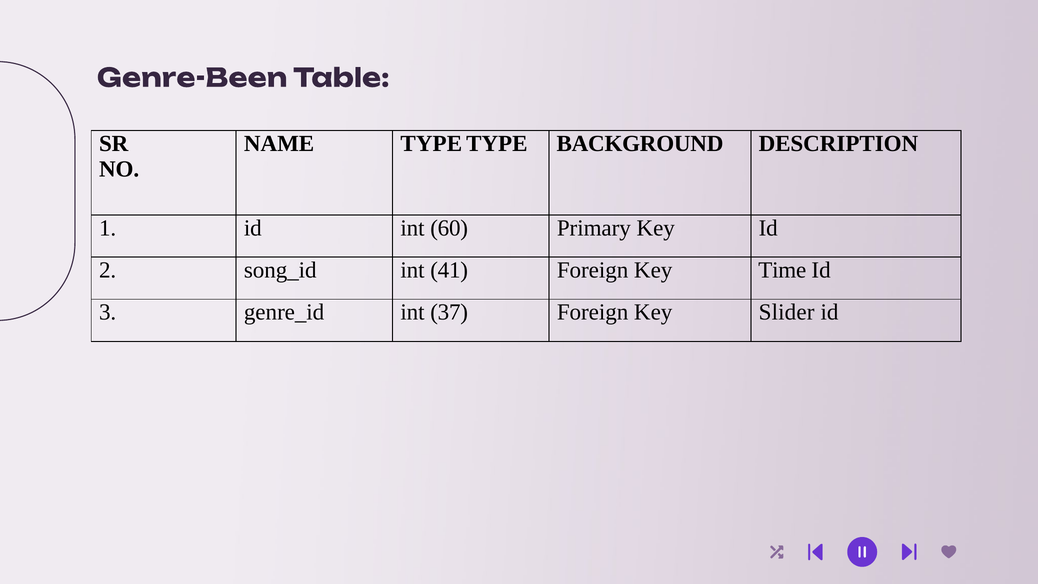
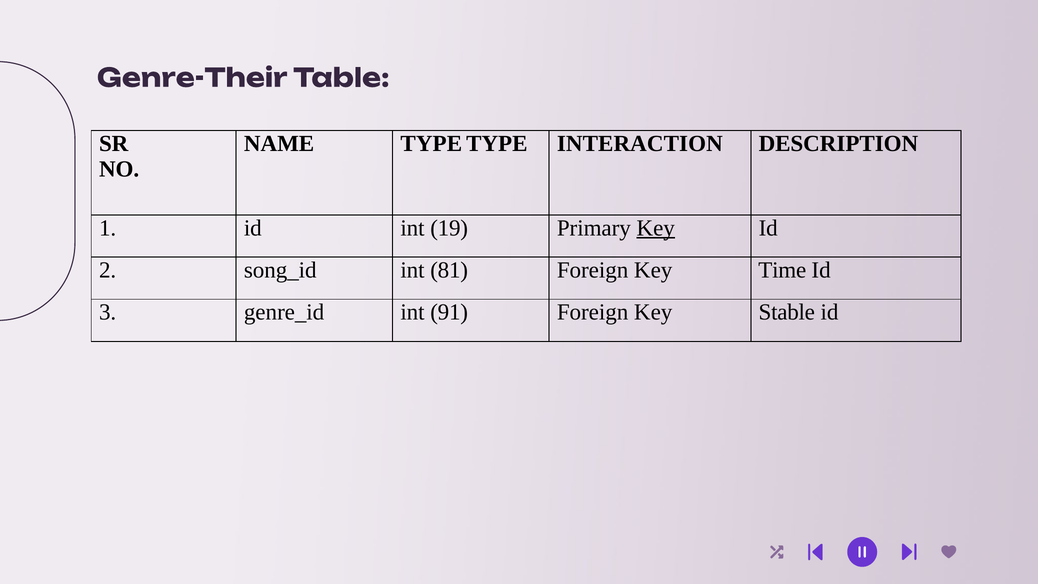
Genre-Been: Genre-Been -> Genre-Their (192, 78)
BACKGROUND: BACKGROUND -> INTERACTION (640, 144)
60: 60 -> 19 (449, 228)
Key underline: none -> present (656, 228)
41: 41 -> 81 (449, 270)
37: 37 -> 91 (449, 312)
Slider: Slider -> Stable (787, 312)
